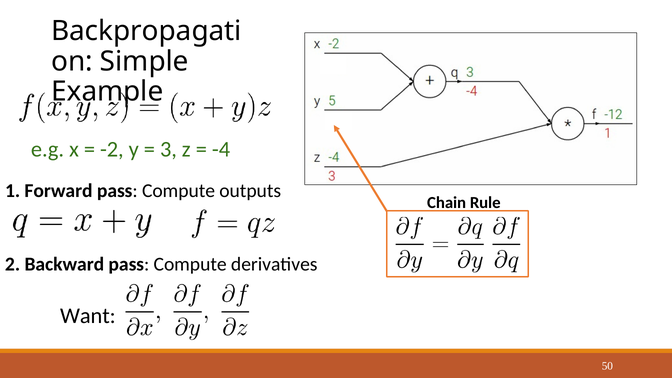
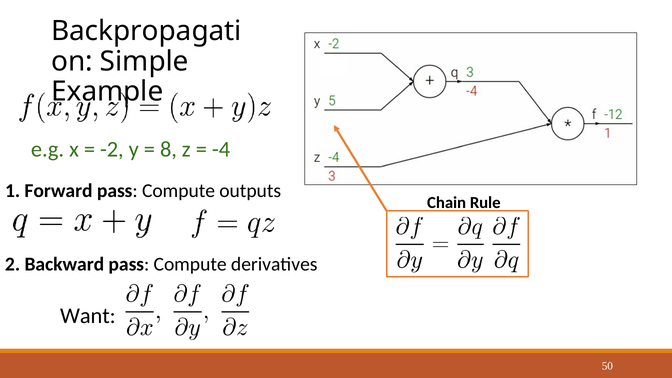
3: 3 -> 8 (168, 150)
